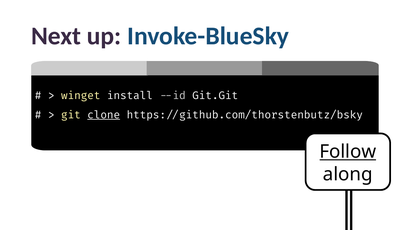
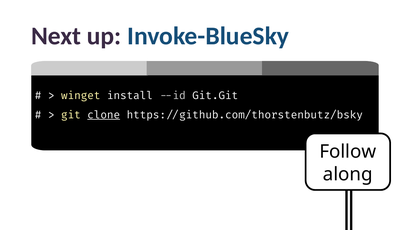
Follow underline: present -> none (348, 152)
